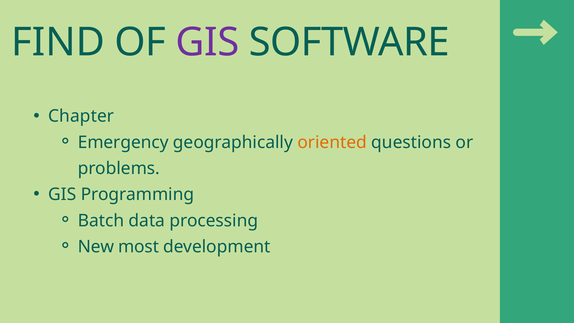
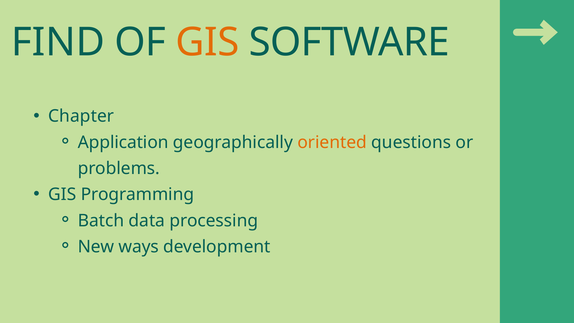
GIS colour: purple -> orange (207, 42)
Emergency: Emergency -> Application (123, 142)
most: most -> ways (139, 247)
